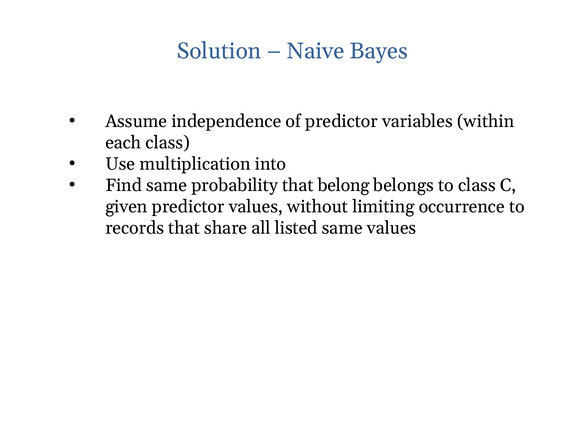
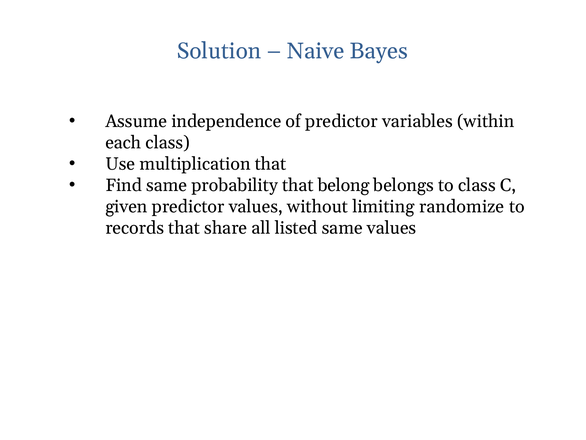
multiplication into: into -> that (271, 164)
occurrence: occurrence -> randomize (462, 207)
